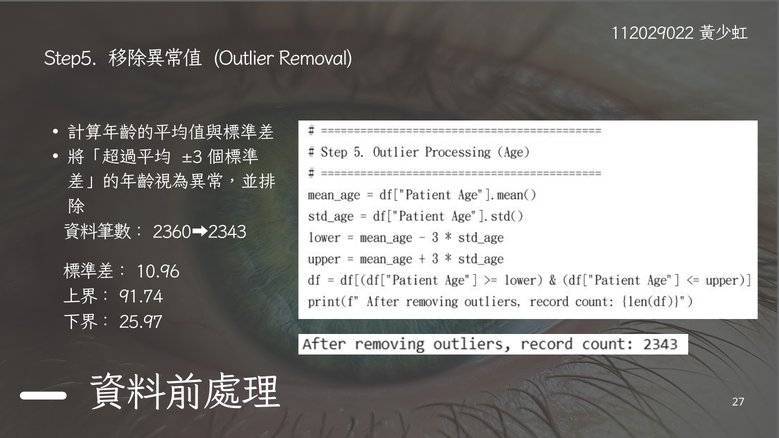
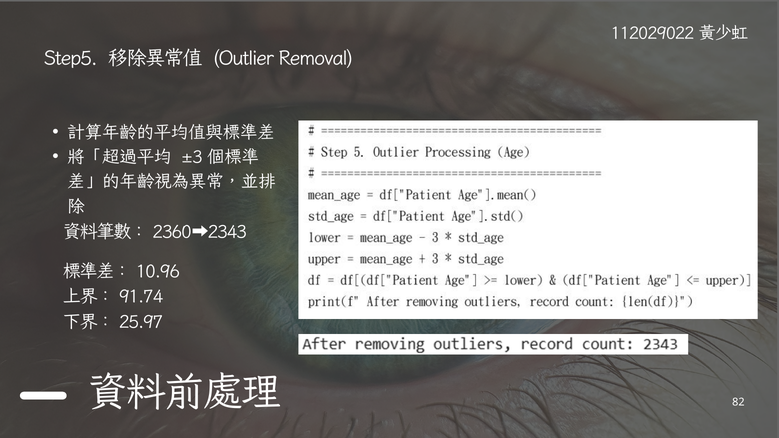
27: 27 -> 82 (738, 402)
